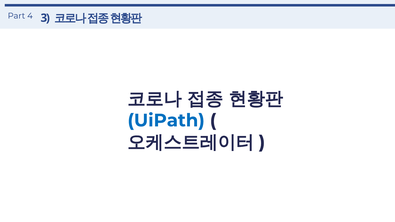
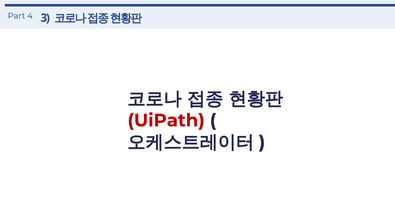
UiPath colour: blue -> red (166, 121)
